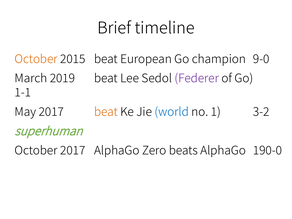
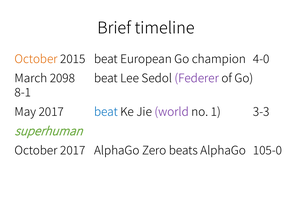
9-0: 9-0 -> 4-0 (261, 59)
2019: 2019 -> 2098 (62, 78)
1-1: 1-1 -> 8-1 (23, 93)
beat colour: orange -> blue (106, 112)
world colour: blue -> purple (172, 112)
3-2: 3-2 -> 3-3 (261, 112)
190-0: 190-0 -> 105-0 (268, 151)
